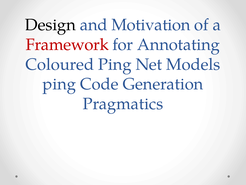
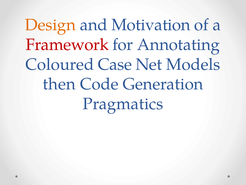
Design colour: black -> orange (50, 25)
Coloured Ping: Ping -> Case (115, 64)
ping: ping -> then (59, 84)
